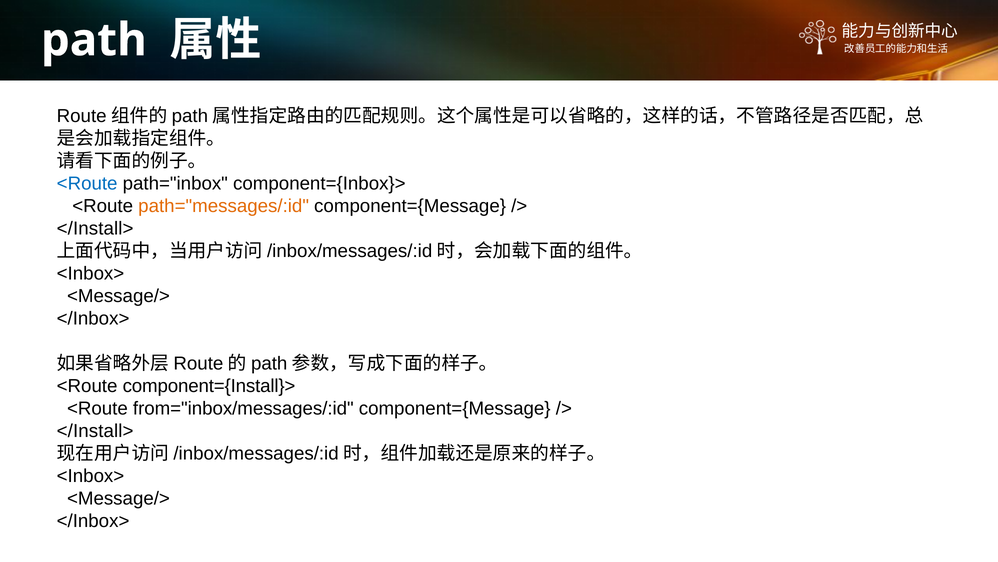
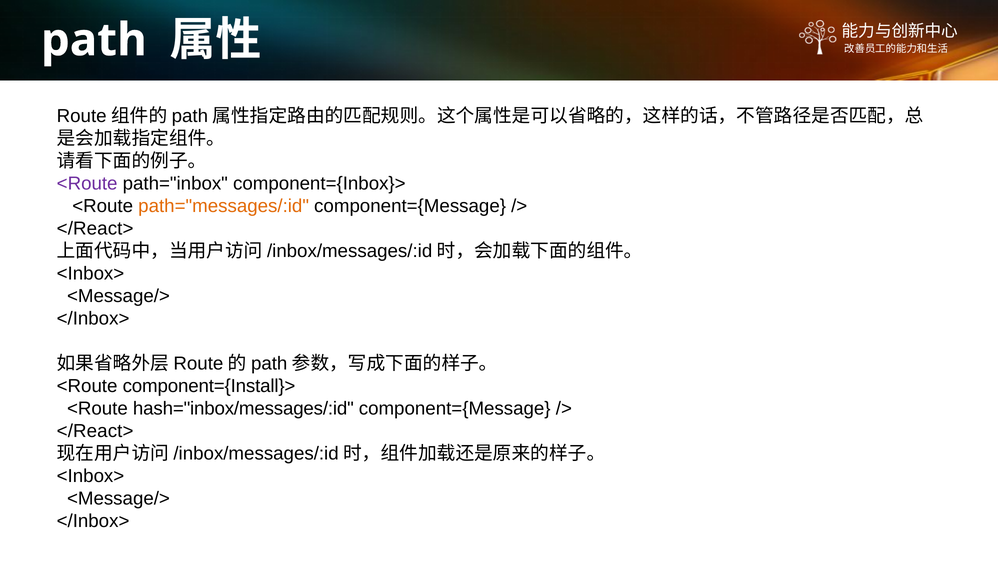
<Route colour: blue -> purple (87, 183)
</Install>: </Install> -> </React> (95, 228)
from="inbox/messages/:id: from="inbox/messages/:id -> hash="inbox/messages/:id (243, 408)
</Install>: </Install> -> </React> (95, 430)
